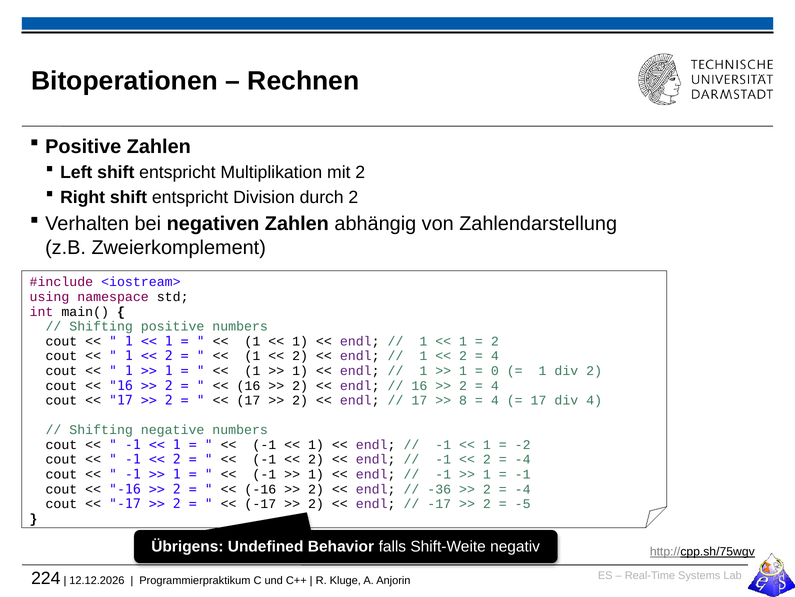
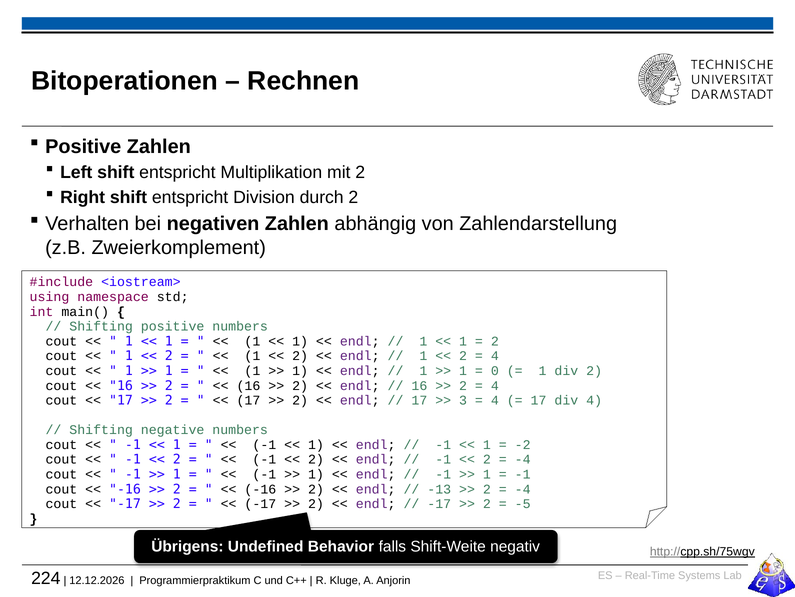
8: 8 -> 3 (463, 400)
-36: -36 -> -13 (439, 489)
